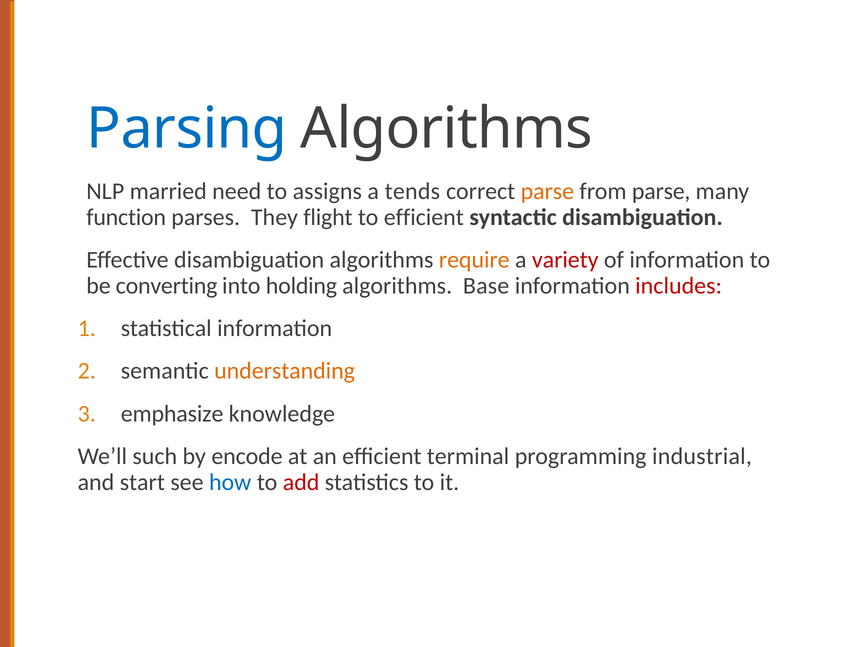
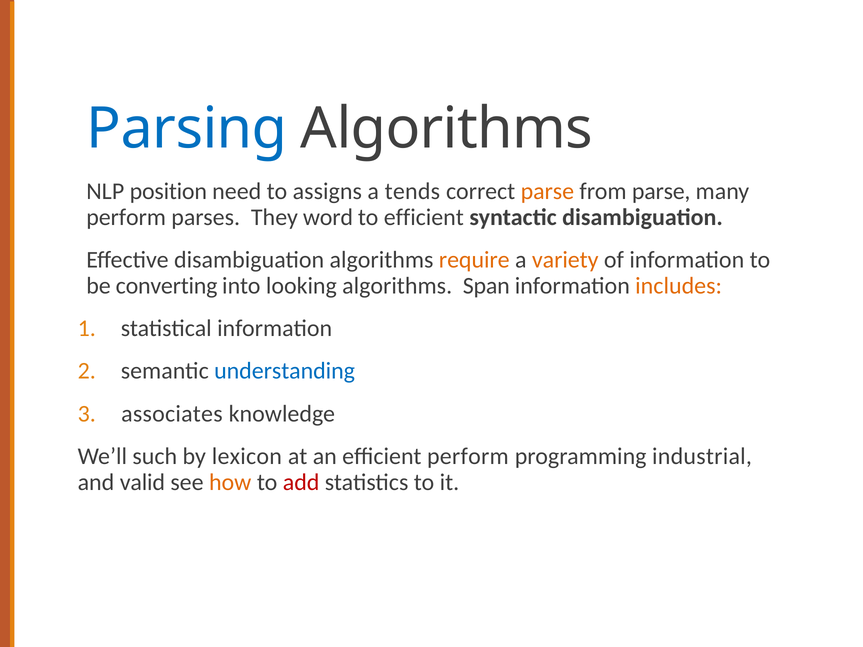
married: married -> position (168, 191)
function: function -> perform (126, 217)
flight: flight -> word (328, 217)
variety colour: red -> orange (565, 260)
holding: holding -> looking (301, 286)
Base: Base -> Span (486, 286)
includes colour: red -> orange (679, 286)
understanding colour: orange -> blue (285, 371)
emphasize: emphasize -> associates (172, 414)
encode: encode -> lexicon (247, 456)
efficient terminal: terminal -> perform (468, 456)
start: start -> valid (142, 482)
how colour: blue -> orange (230, 482)
